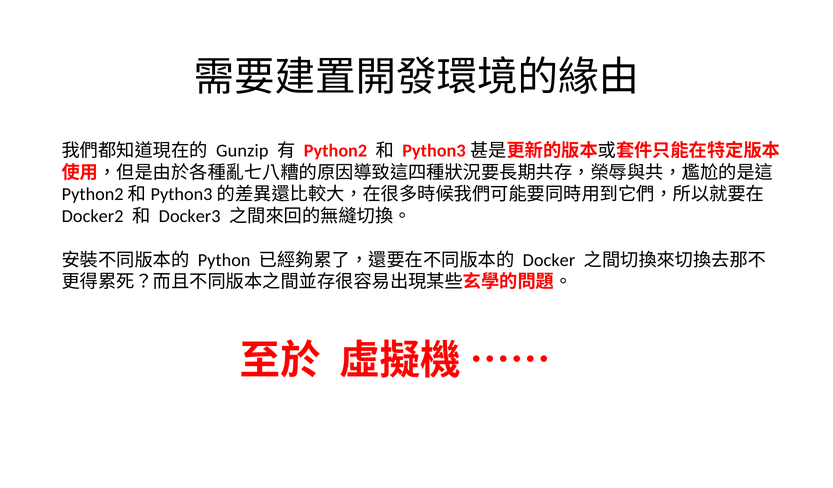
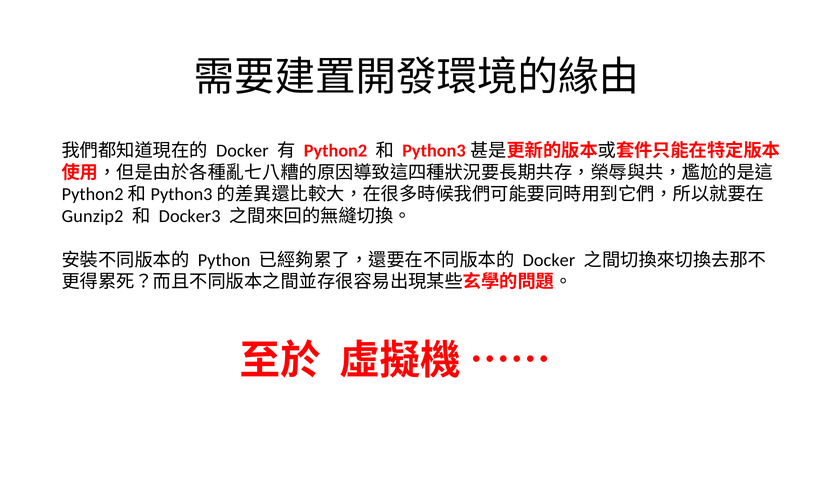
Gunzip: Gunzip -> Docker (242, 151)
Docker2: Docker2 -> Gunzip2 (93, 216)
